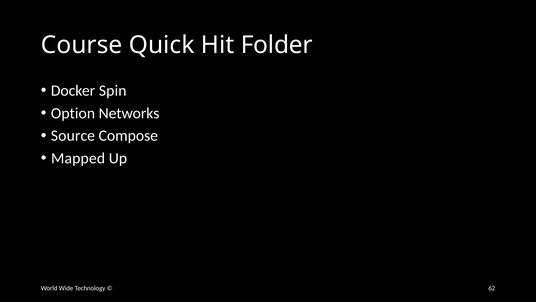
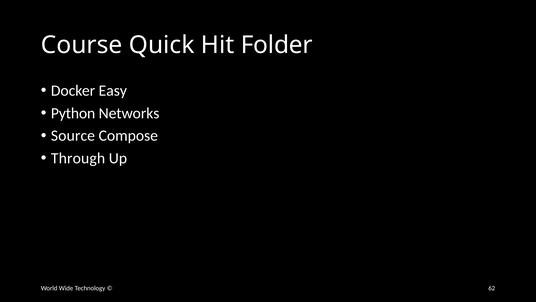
Spin: Spin -> Easy (113, 91)
Option: Option -> Python (73, 113)
Mapped: Mapped -> Through (78, 158)
